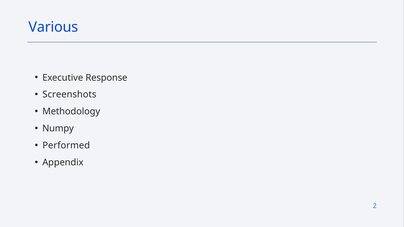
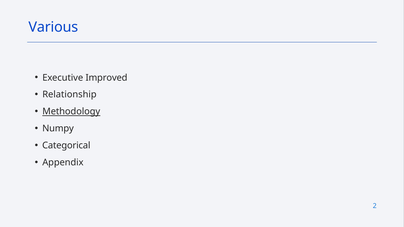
Response: Response -> Improved (106, 78)
Screenshots: Screenshots -> Relationship (69, 95)
Methodology underline: none -> present (71, 112)
Performed: Performed -> Categorical (66, 146)
